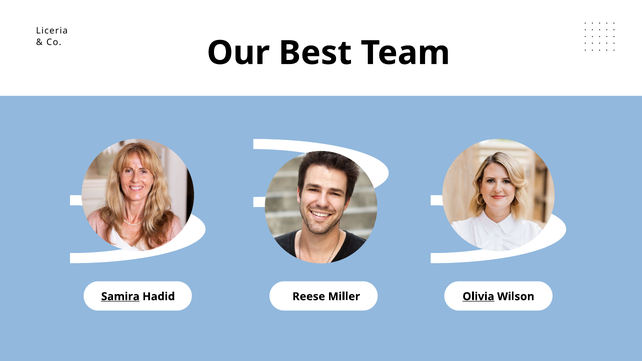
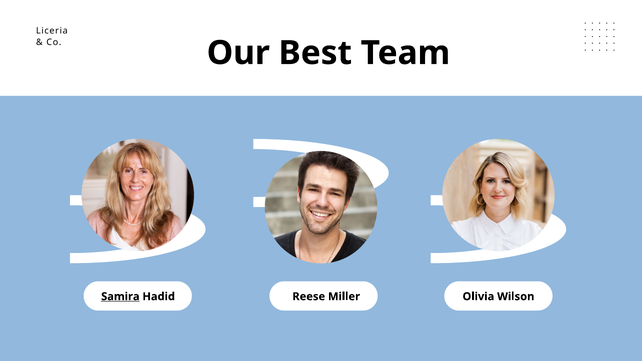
Olivia underline: present -> none (478, 297)
